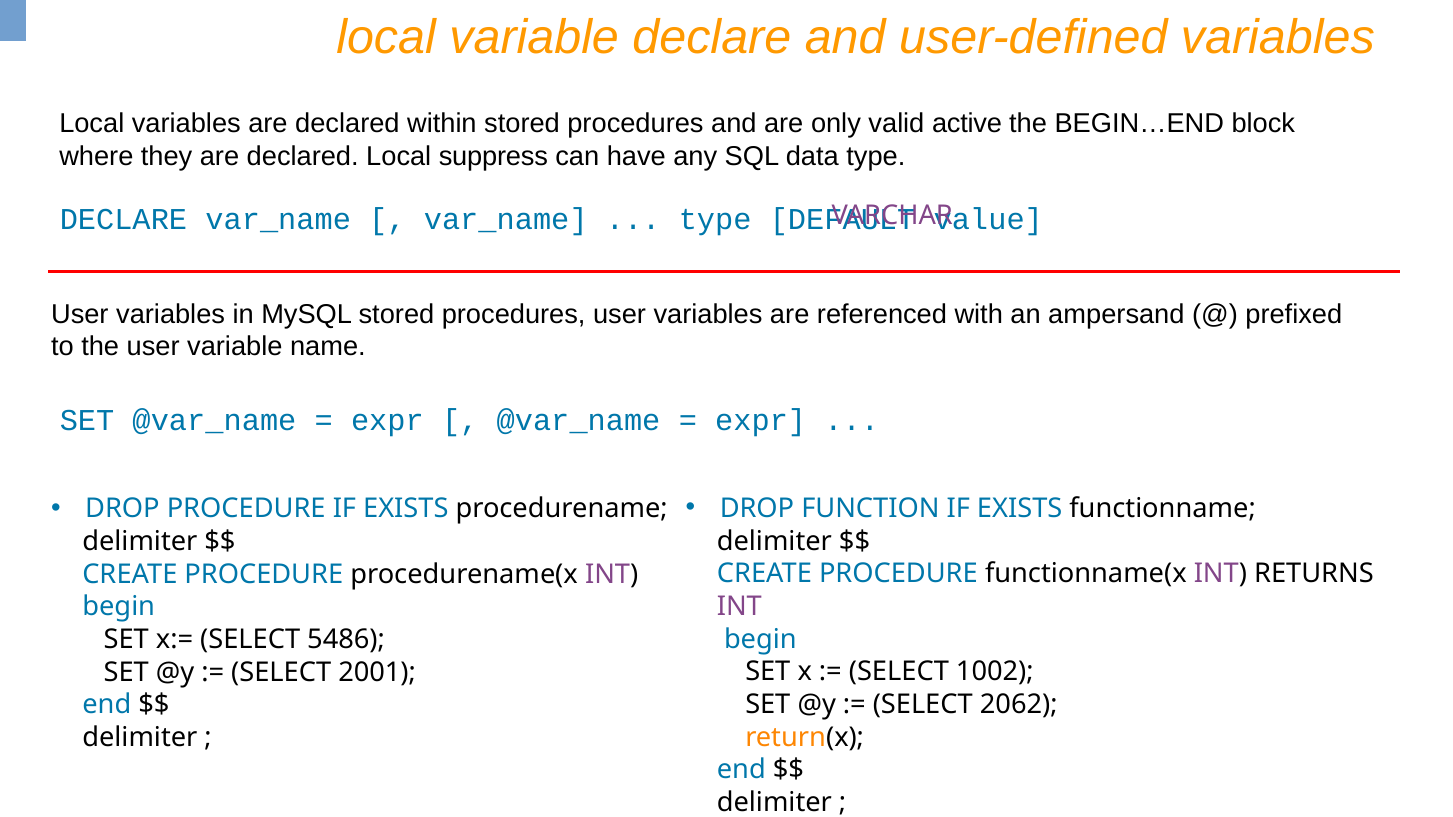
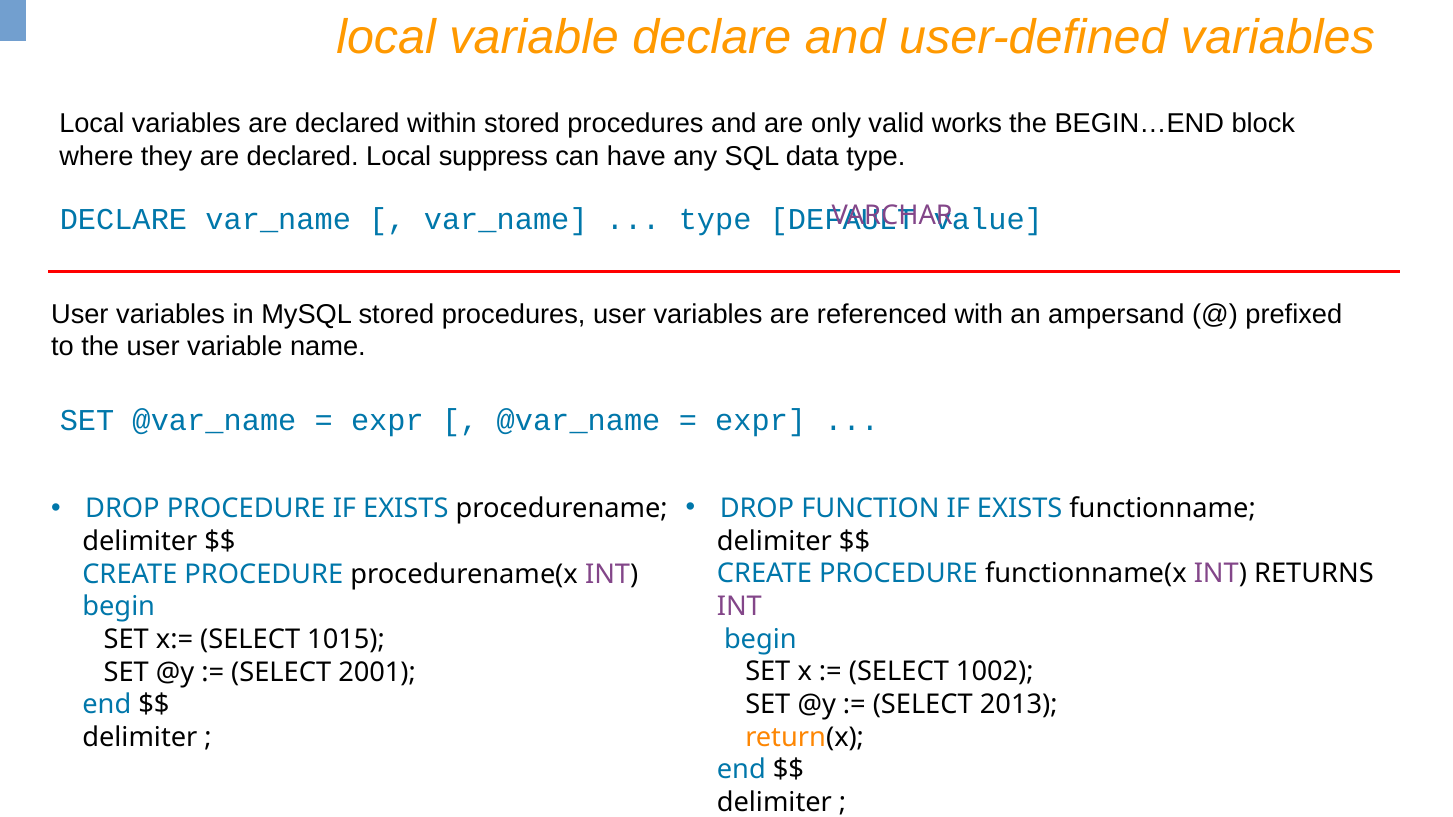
active: active -> works (967, 123)
5486: 5486 -> 1015 (346, 640)
2062: 2062 -> 2013 (1019, 705)
